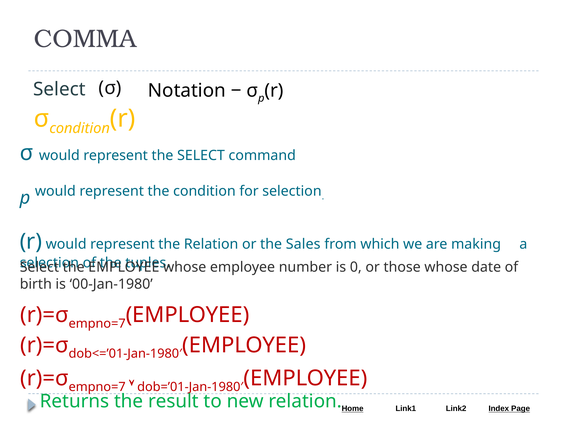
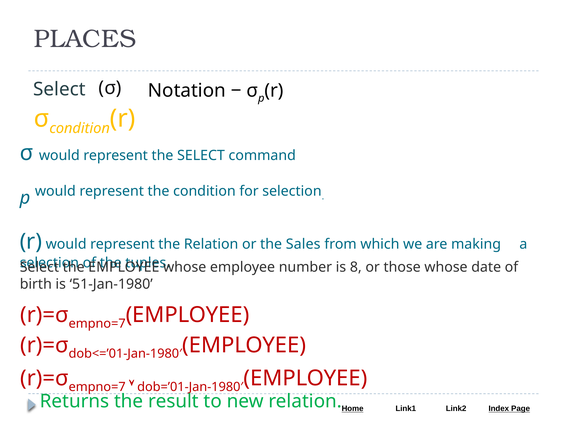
COMMA: COMMA -> PLACES (85, 39)
0: 0 -> 8 (356, 267)
00-Jan-1980: 00-Jan-1980 -> 51-Jan-1980 (111, 284)
